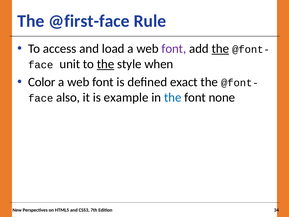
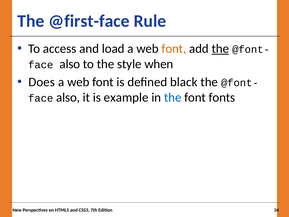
font colour: purple -> orange (174, 49)
unit: unit -> also (70, 64)
the underline: present -> none (106, 64)
Color: Color -> Does (42, 82)
exact: exact -> black (184, 82)
none: none -> fonts (222, 97)
